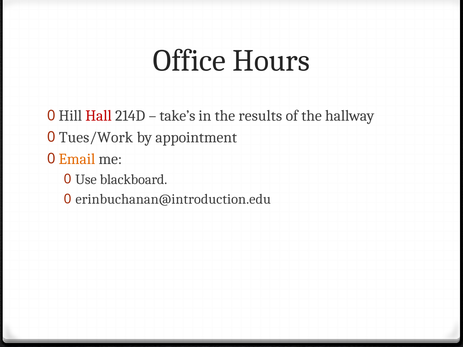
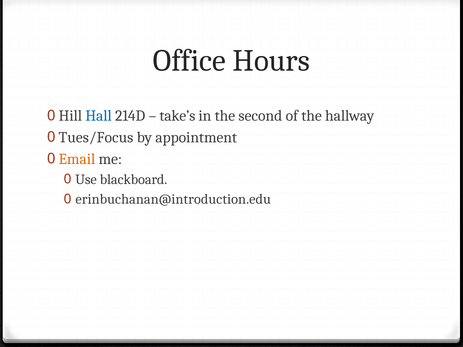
Hall colour: red -> blue (99, 116)
results: results -> second (260, 116)
Tues/Work: Tues/Work -> Tues/Focus (96, 137)
